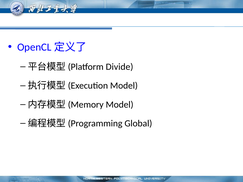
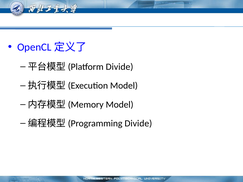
Global: Global -> Divide (138, 124)
